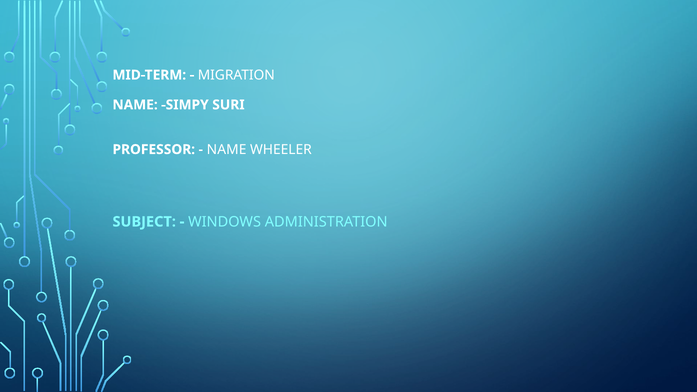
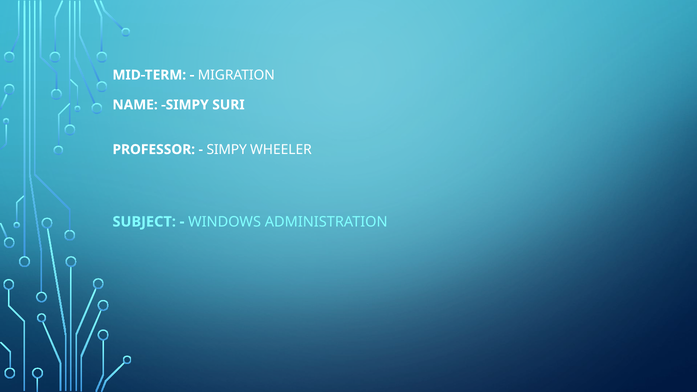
NAME: NAME -> SIMPY (227, 150)
